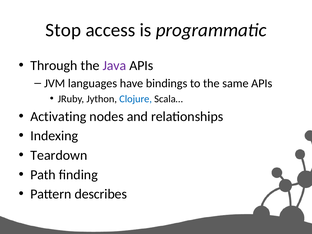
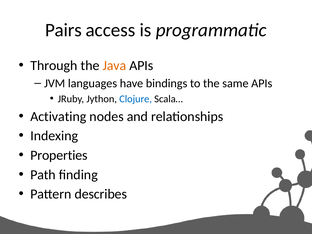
Stop: Stop -> Pairs (63, 30)
Java colour: purple -> orange (114, 65)
Teardown: Teardown -> Properties (59, 155)
